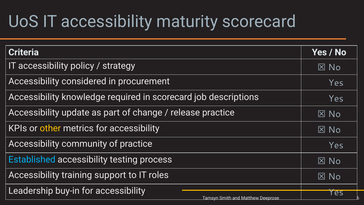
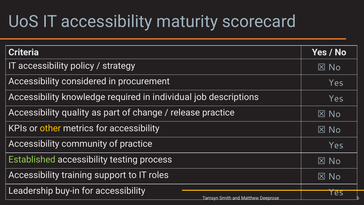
in scorecard: scorecard -> individual (172, 97)
update: update -> quality (75, 113)
Established colour: light blue -> light green (32, 159)
